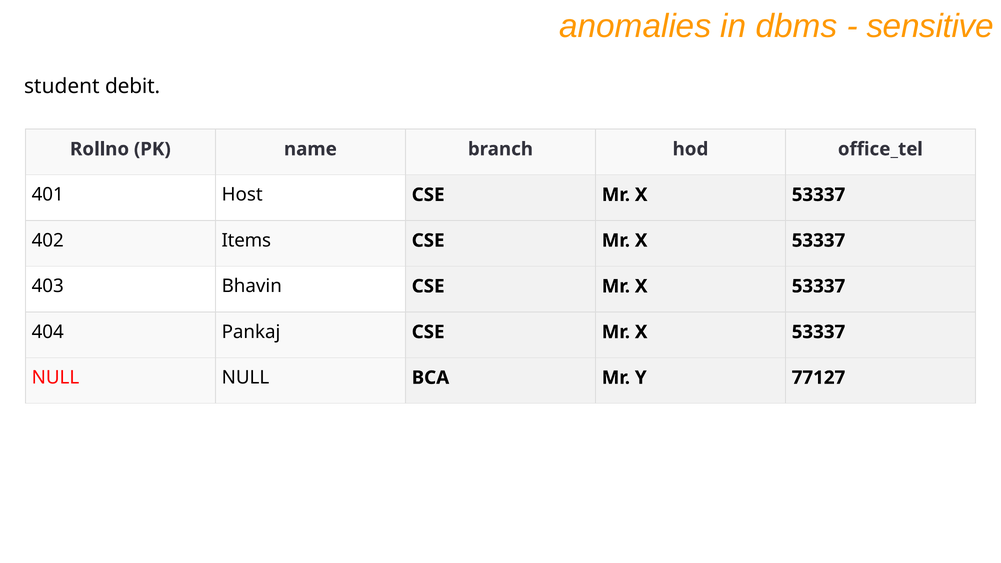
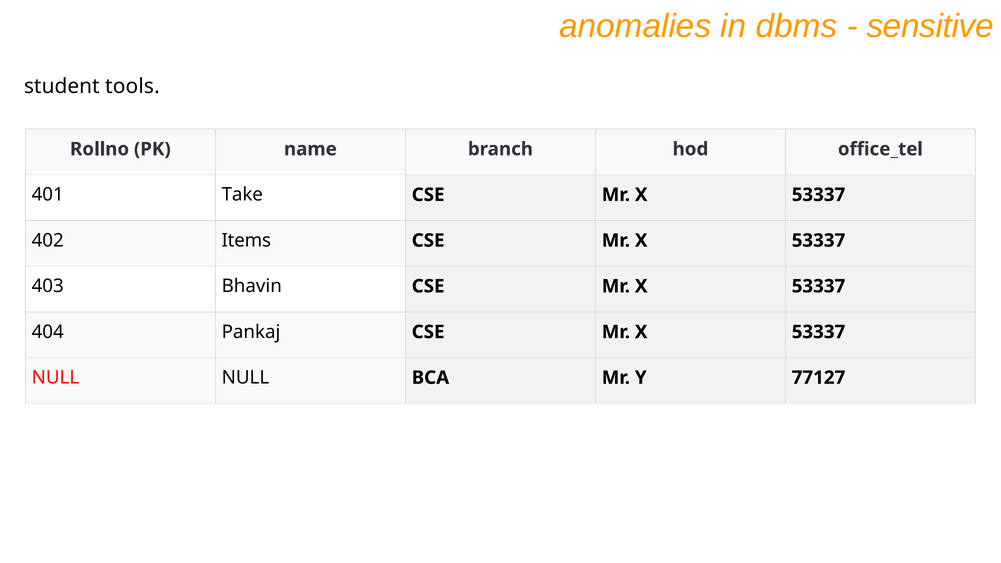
debit: debit -> tools (132, 86)
Host: Host -> Take (242, 195)
